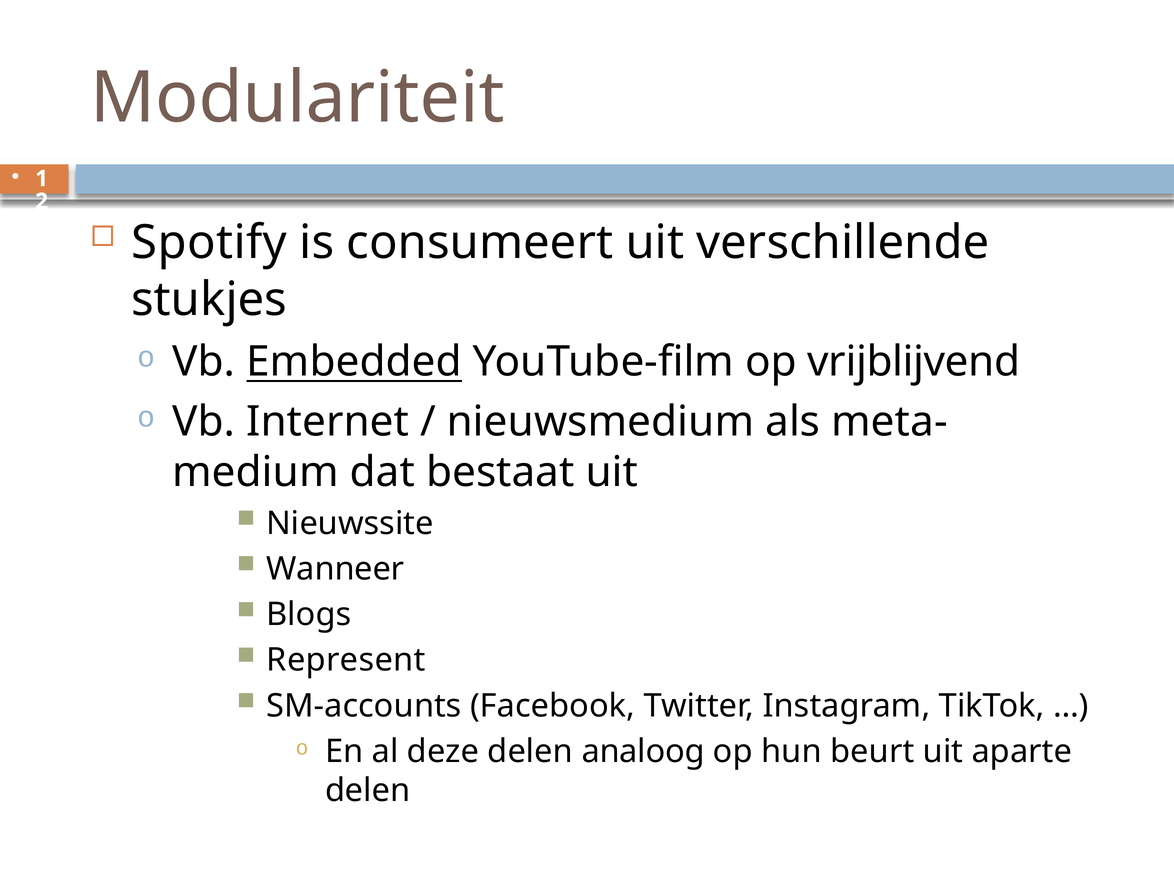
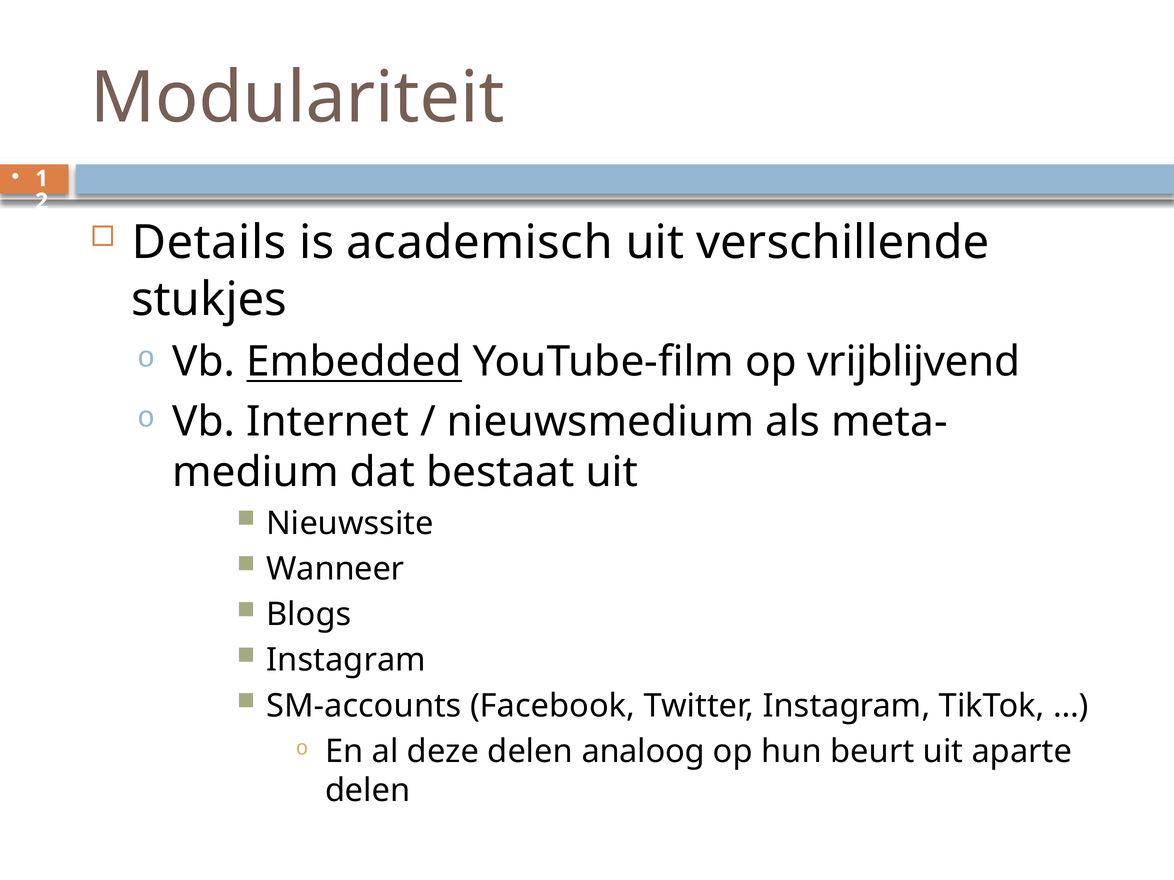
Spotify: Spotify -> Details (209, 243)
consumeert: consumeert -> academisch (480, 243)
Represent: Represent -> Instagram (346, 661)
